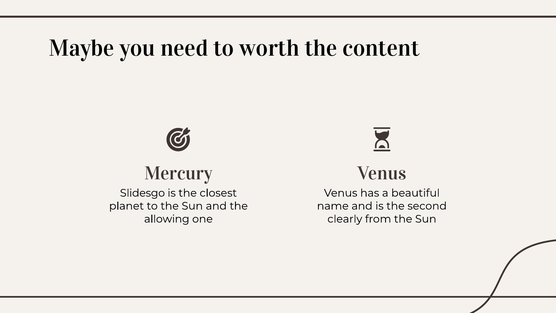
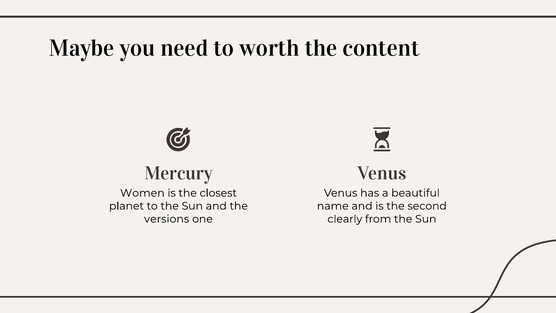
Slidesgo: Slidesgo -> Women (142, 193)
allowing: allowing -> versions (167, 219)
